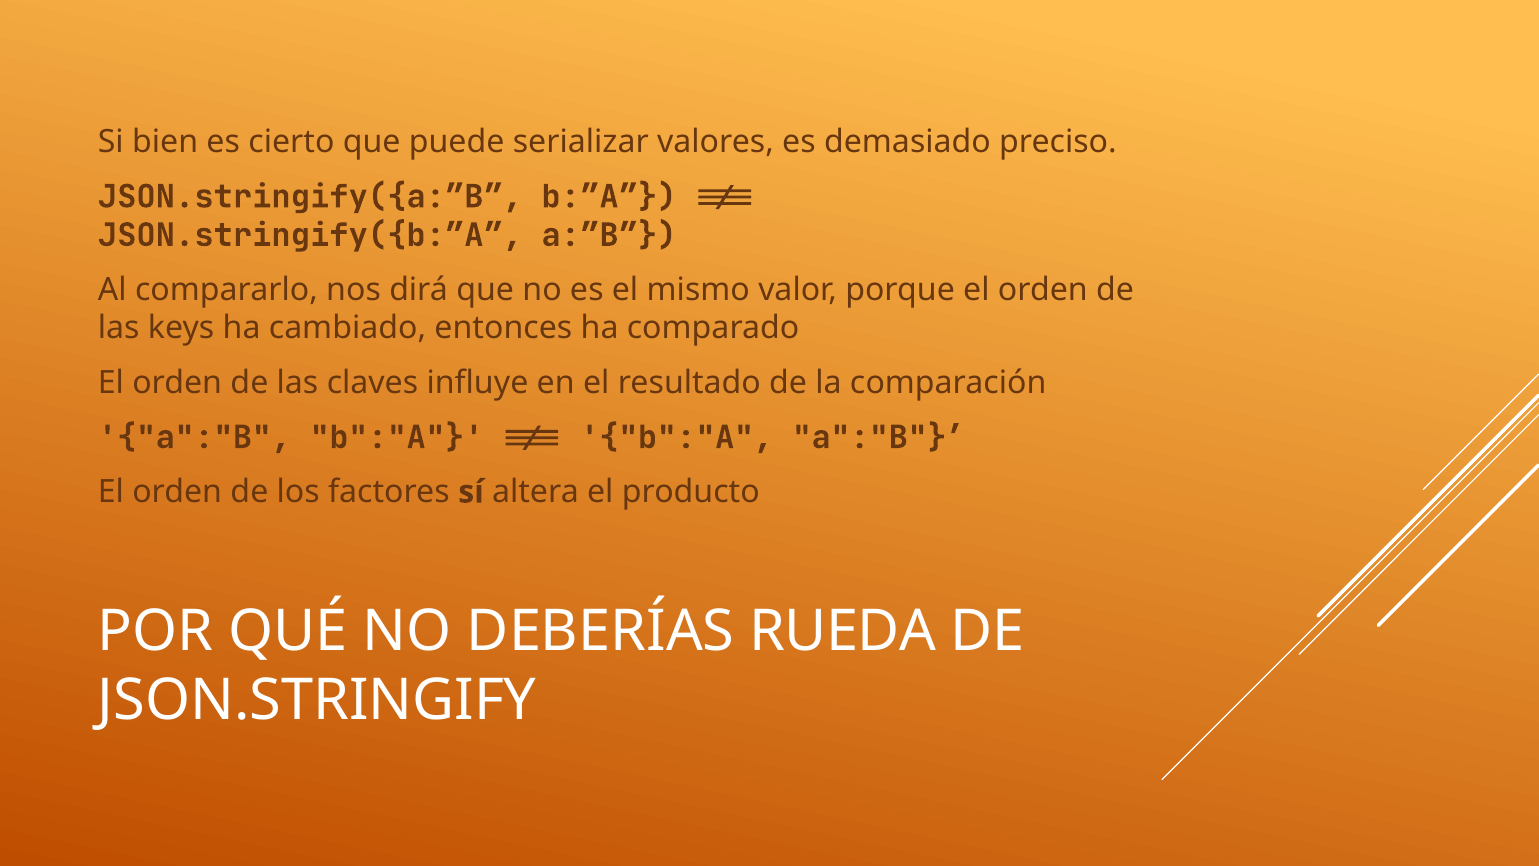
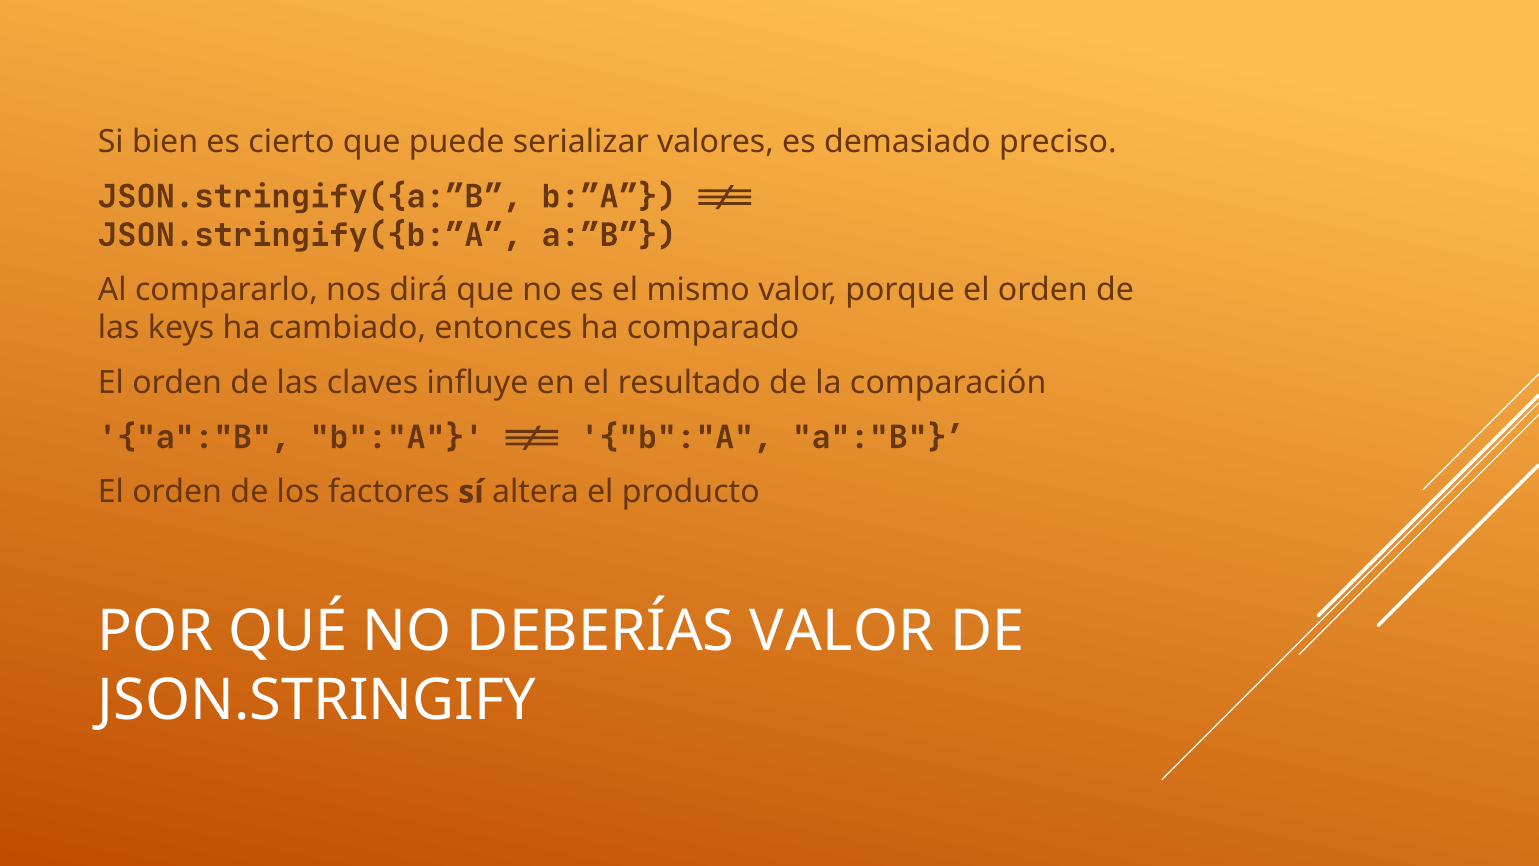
DEBERÍAS RUEDA: RUEDA -> VALOR (842, 631)
